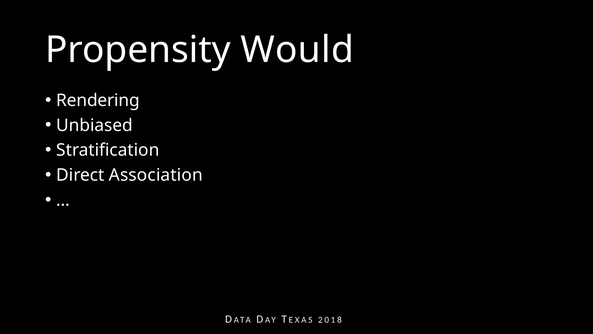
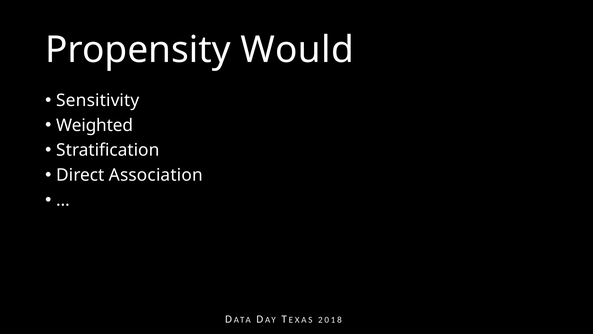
Rendering: Rendering -> Sensitivity (98, 100)
Unbiased: Unbiased -> Weighted (95, 125)
